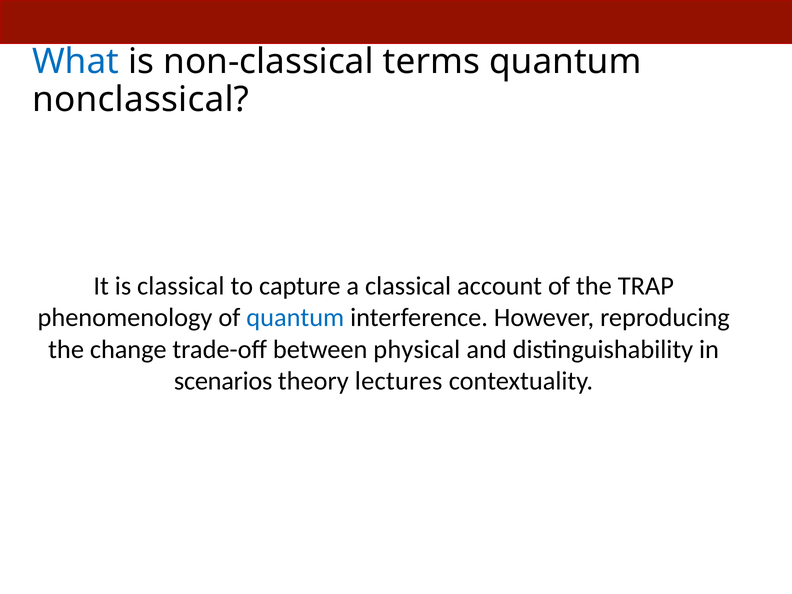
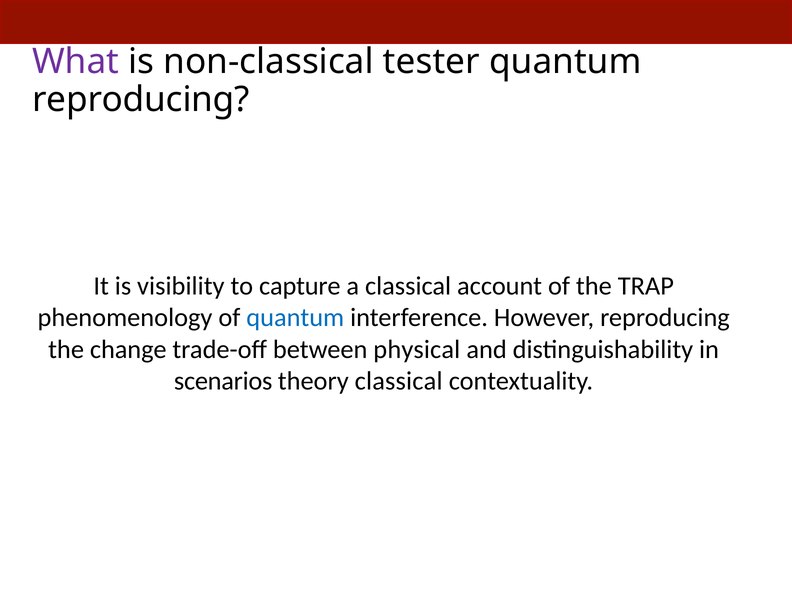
What colour: blue -> purple (76, 62)
terms: terms -> tester (431, 62)
nonclassical: nonclassical -> reproducing (141, 100)
is classical: classical -> visibility (181, 286)
theory lectures: lectures -> classical (399, 381)
